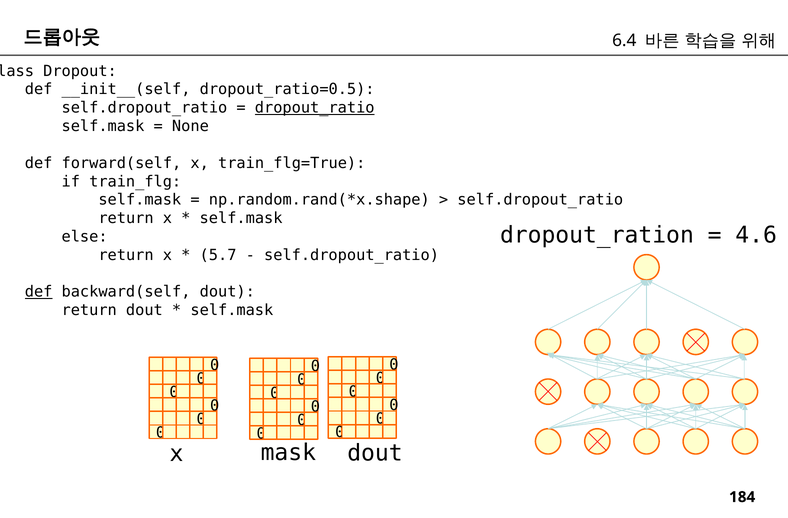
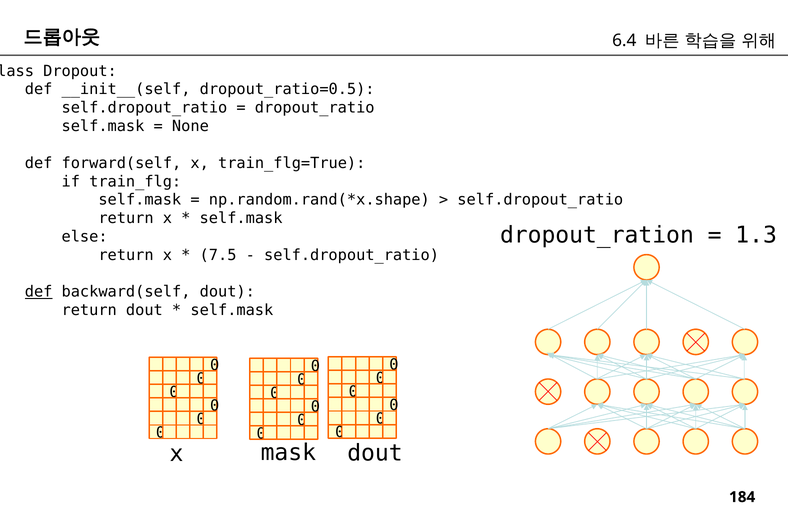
dropout_ratio underline: present -> none (315, 108)
4.6: 4.6 -> 1.3 (756, 235)
5.7: 5.7 -> 7.5 (218, 255)
